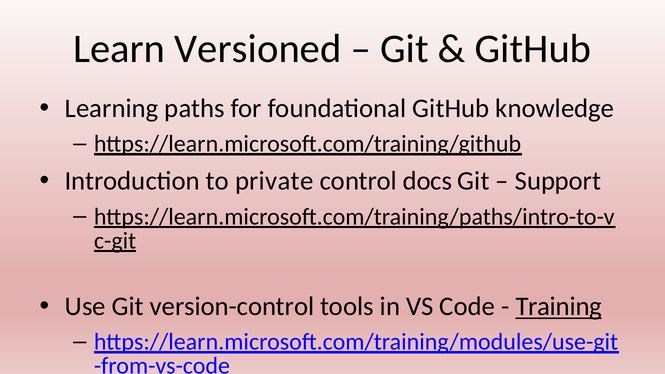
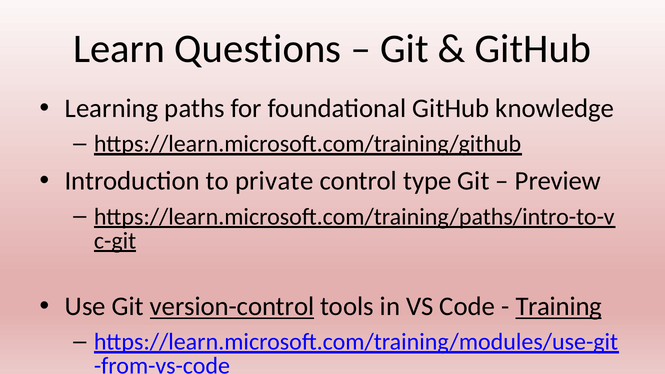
Versioned: Versioned -> Questions (258, 49)
docs: docs -> type (427, 181)
Support: Support -> Preview (558, 181)
version-control underline: none -> present (232, 307)
